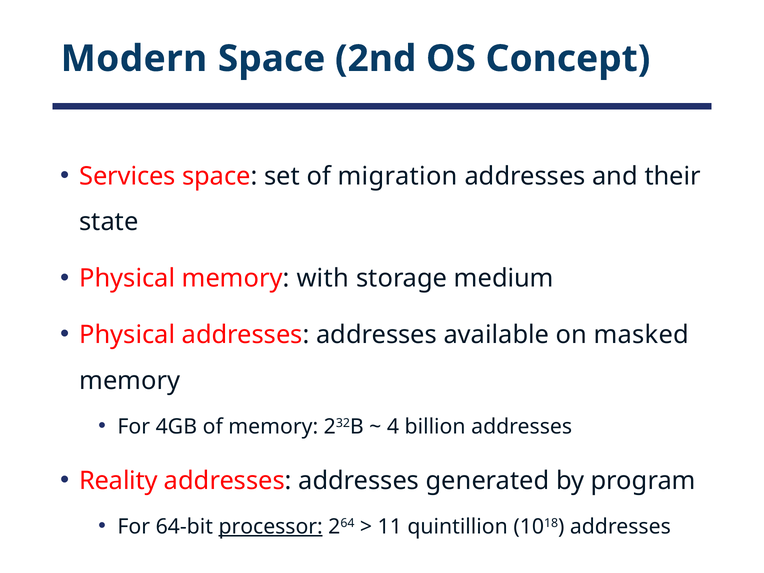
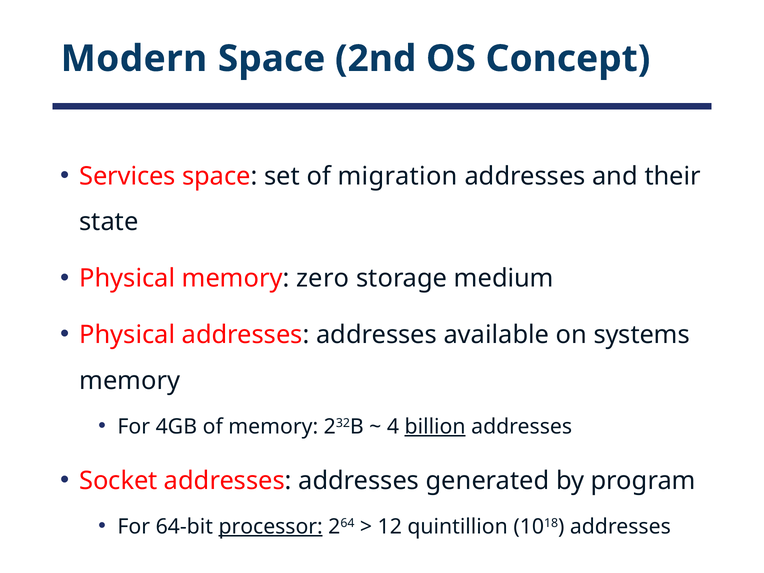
with: with -> zero (323, 279)
masked: masked -> systems (642, 335)
billion underline: none -> present (435, 427)
Reality: Reality -> Socket (118, 481)
11: 11 -> 12 (390, 527)
